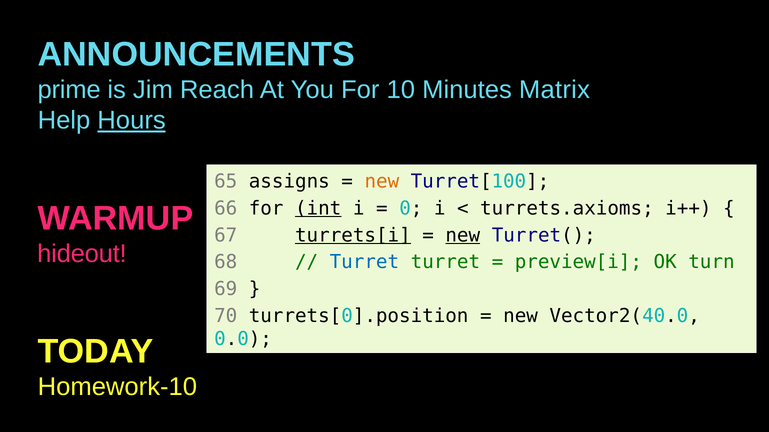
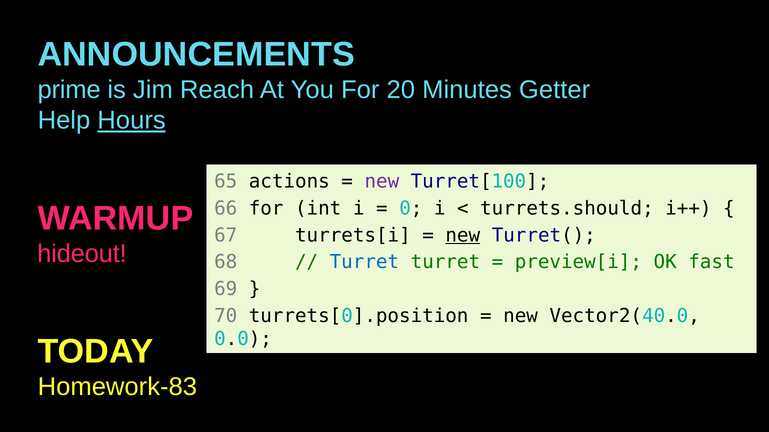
10: 10 -> 20 (401, 90)
Matrix: Matrix -> Getter (555, 90)
assigns: assigns -> actions (289, 182)
new colour: orange -> purple (382, 182)
int underline: present -> none (318, 209)
turrets.axioms: turrets.axioms -> turrets.should (567, 209)
turrets[i underline: present -> none (353, 235)
turn: turn -> fast (711, 262)
Homework-10: Homework-10 -> Homework-83 (117, 387)
